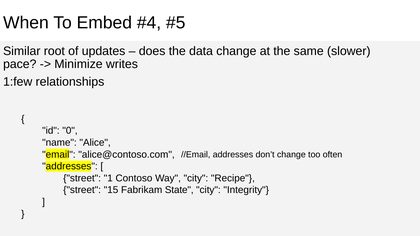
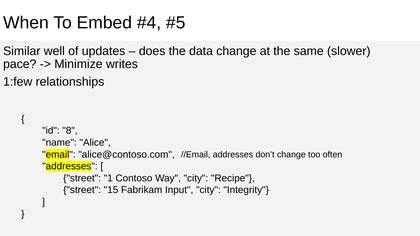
root: root -> well (54, 51)
0: 0 -> 8 (70, 131)
State: State -> Input (179, 190)
